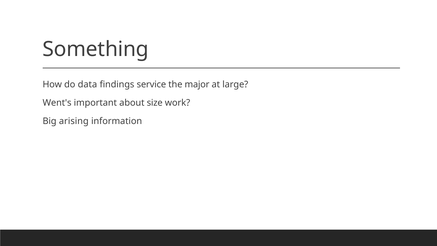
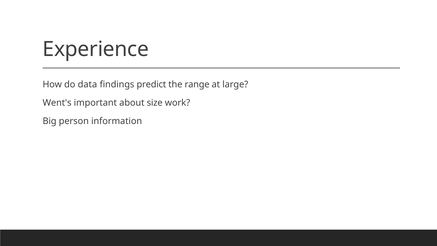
Something: Something -> Experience (96, 49)
service: service -> predict (151, 84)
major: major -> range (197, 84)
arising: arising -> person (74, 121)
